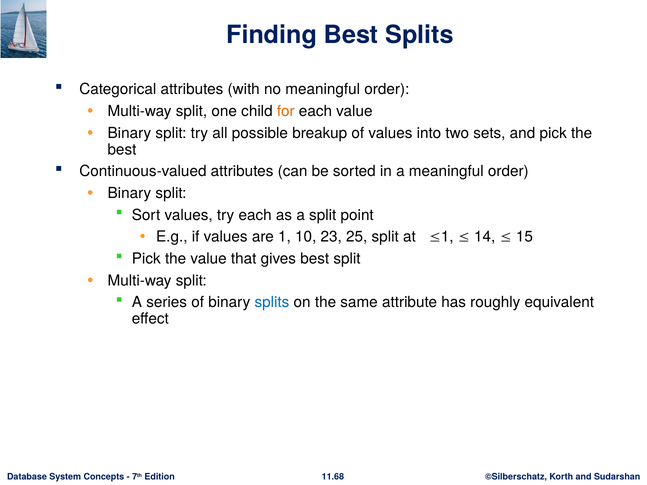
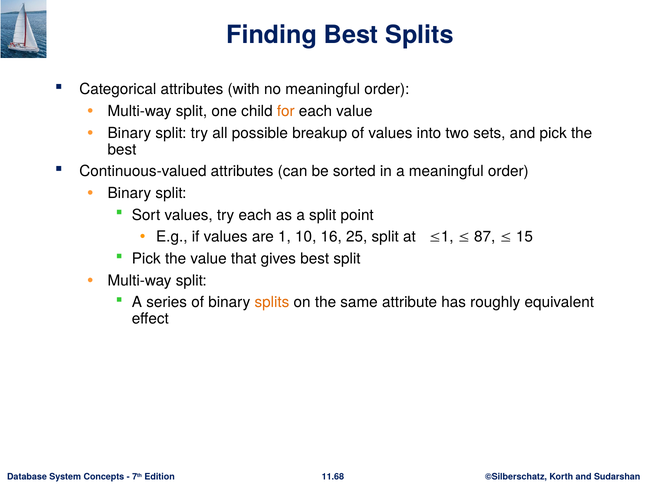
23: 23 -> 16 (331, 237)
14: 14 -> 87 (485, 237)
splits colour: blue -> orange (272, 303)
